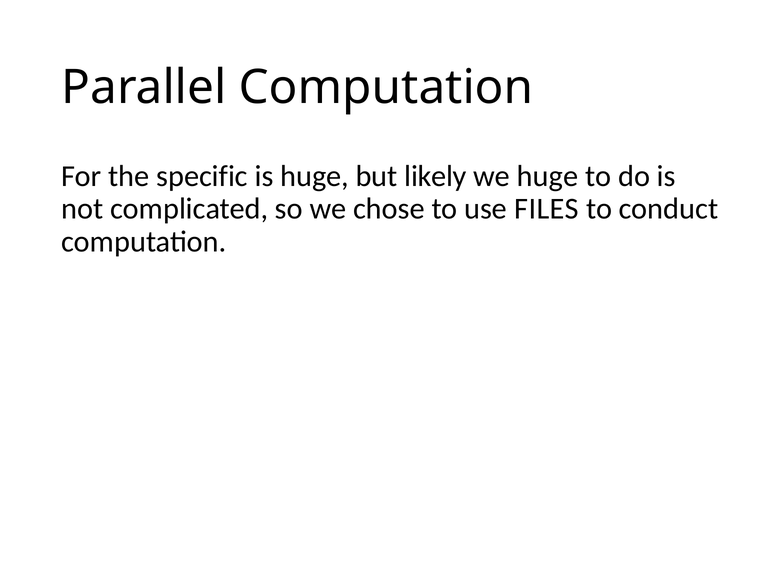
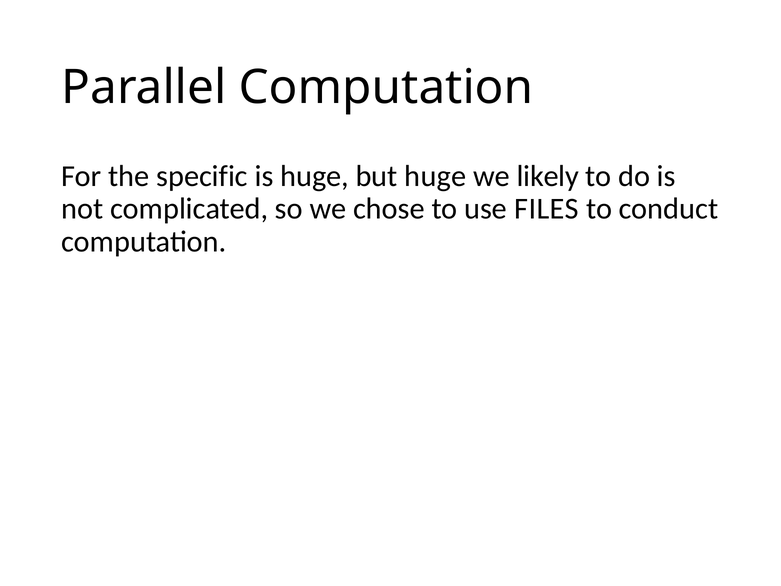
but likely: likely -> huge (435, 176)
we huge: huge -> likely (548, 176)
